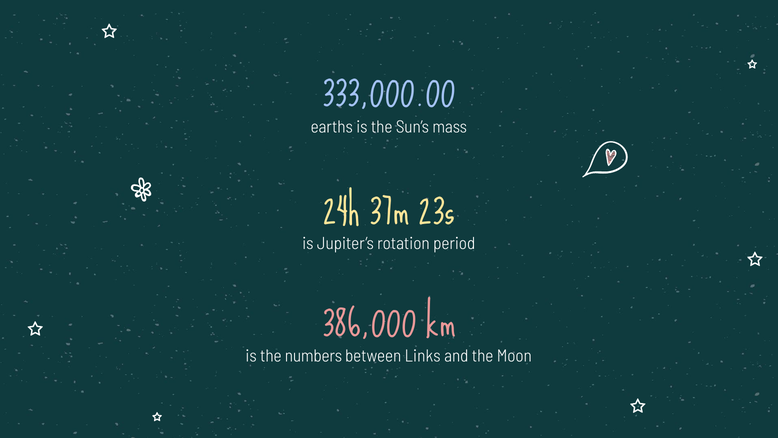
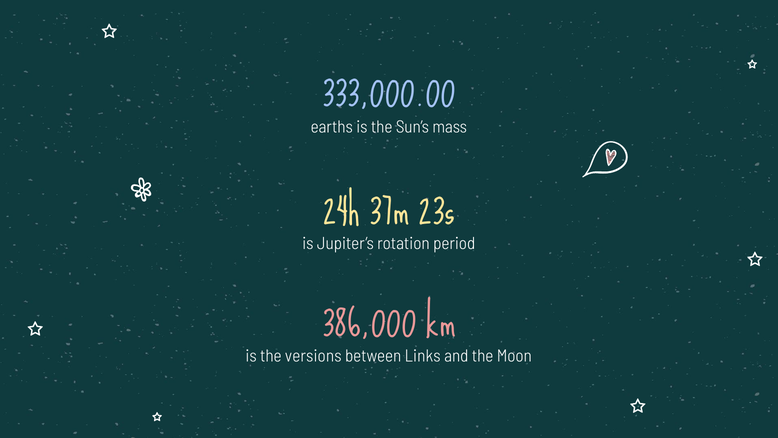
numbers: numbers -> versions (313, 356)
